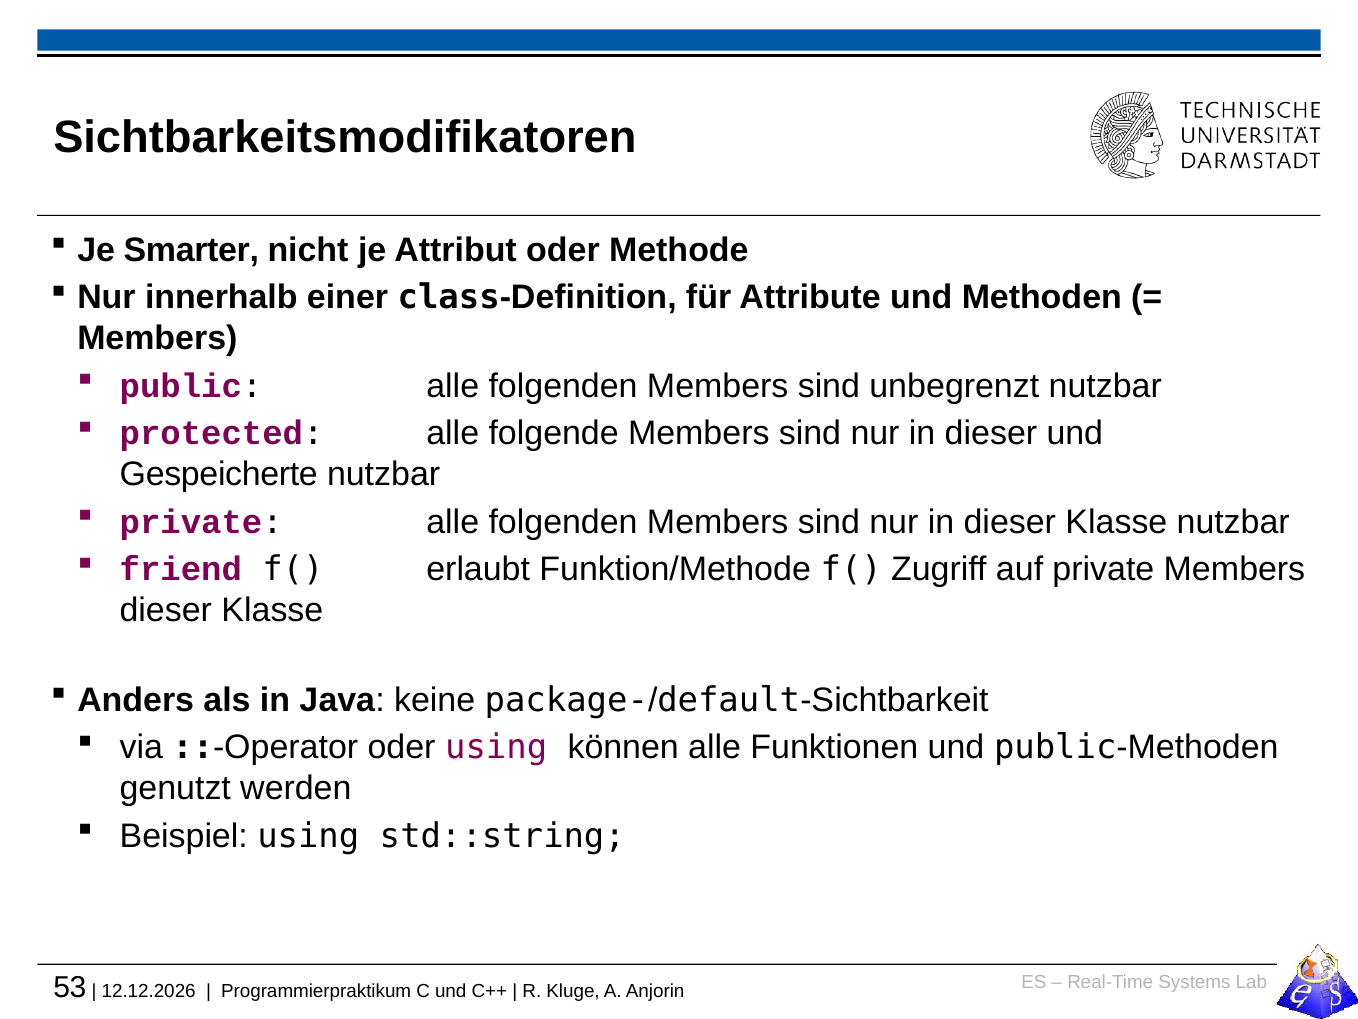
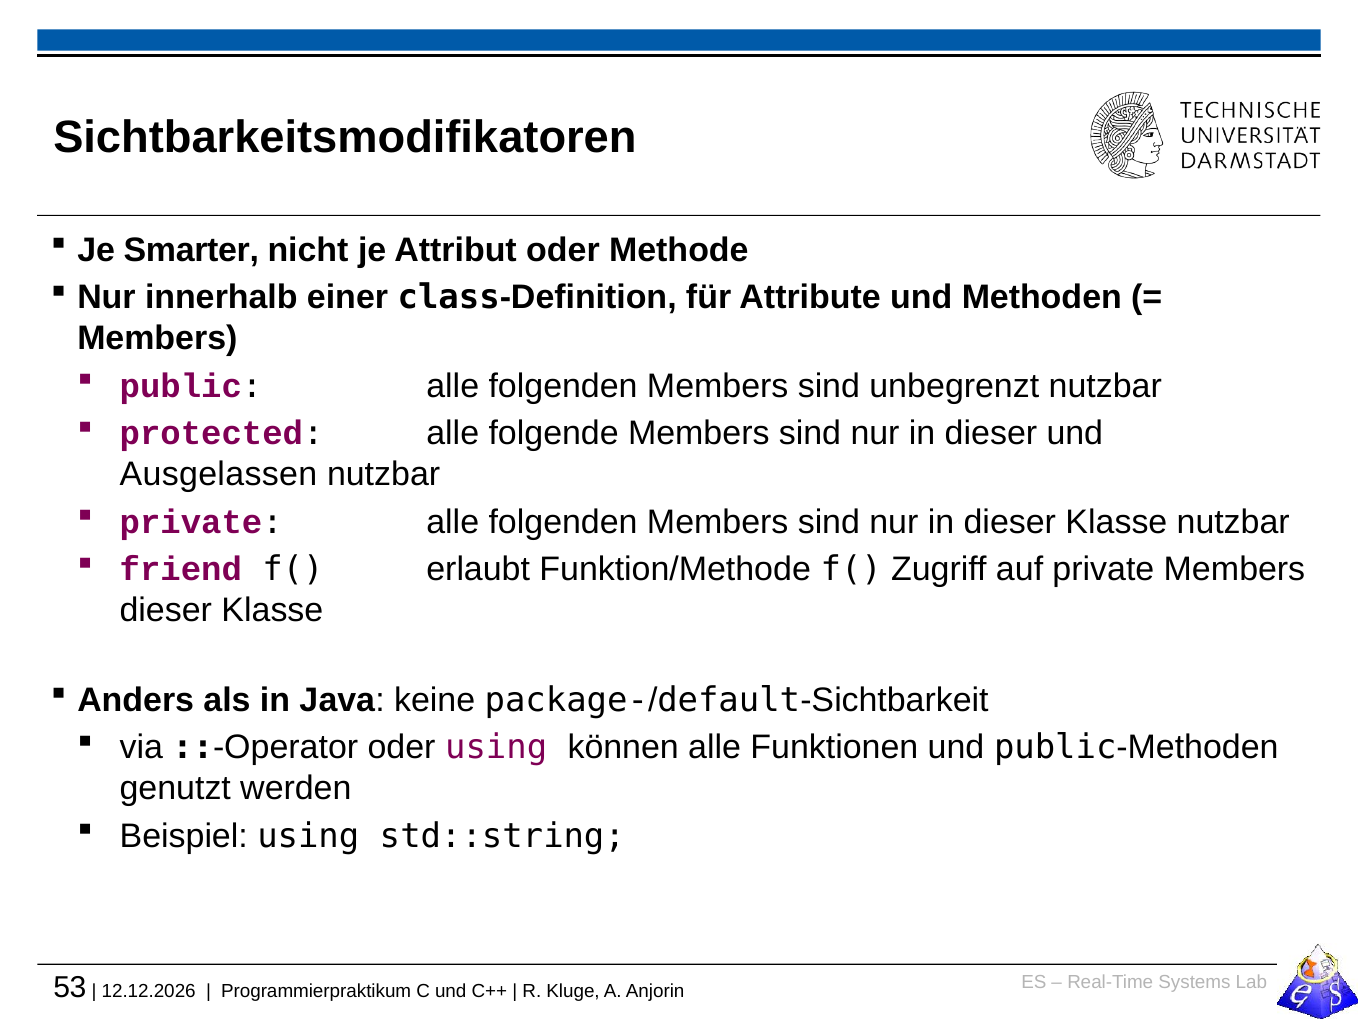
Gespeicherte: Gespeicherte -> Ausgelassen (218, 474)
